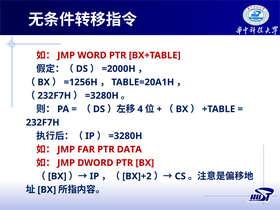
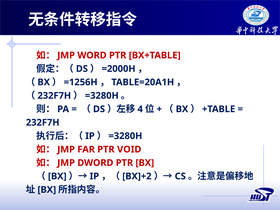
DATA: DATA -> VOID (129, 149)
